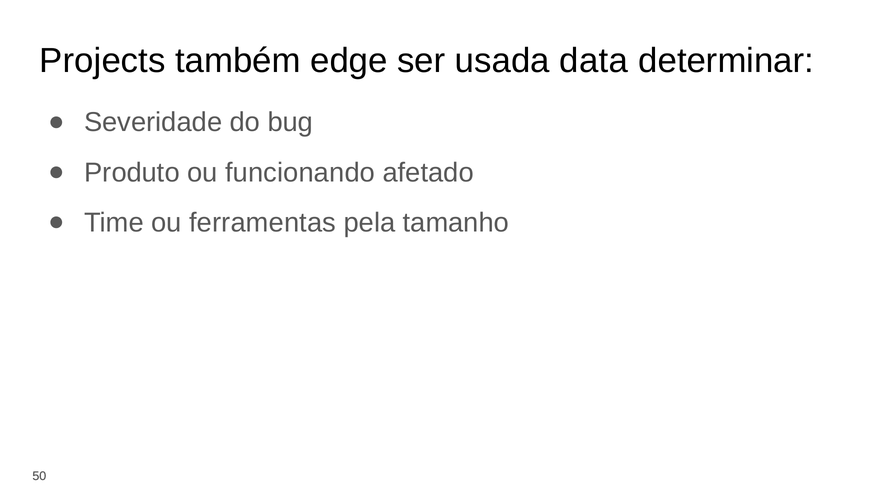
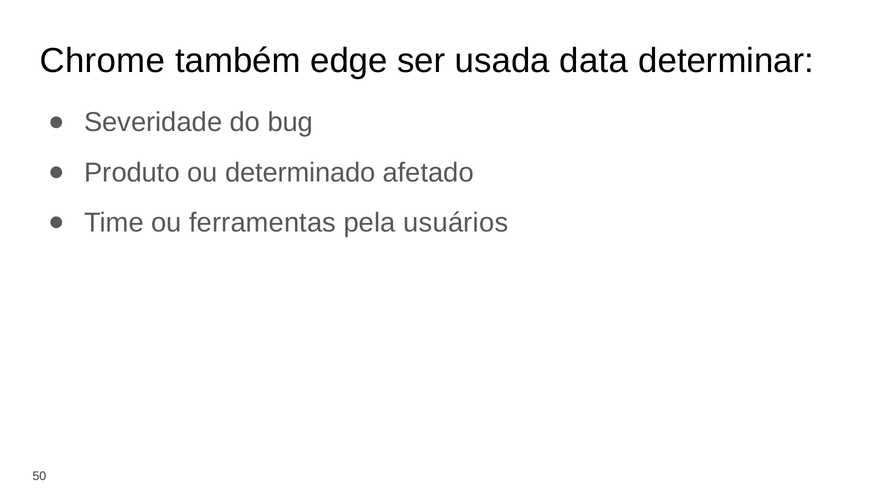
Projects: Projects -> Chrome (102, 61)
funcionando: funcionando -> determinado (300, 173)
tamanho: tamanho -> usuários (456, 223)
